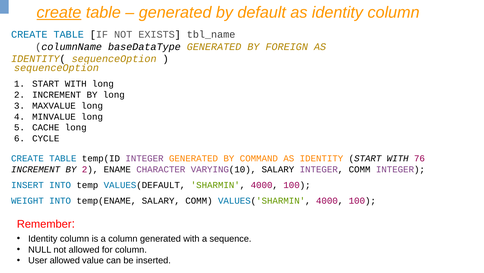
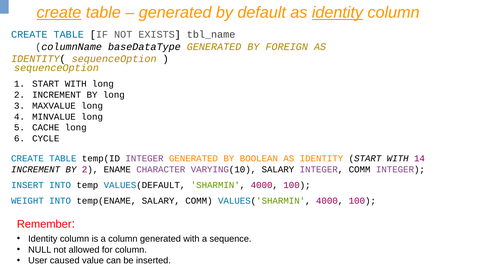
identity underline: none -> present (337, 13)
COMMAND: COMMAND -> BOOLEAN (259, 158)
76: 76 -> 14 (419, 158)
User allowed: allowed -> caused (65, 260)
